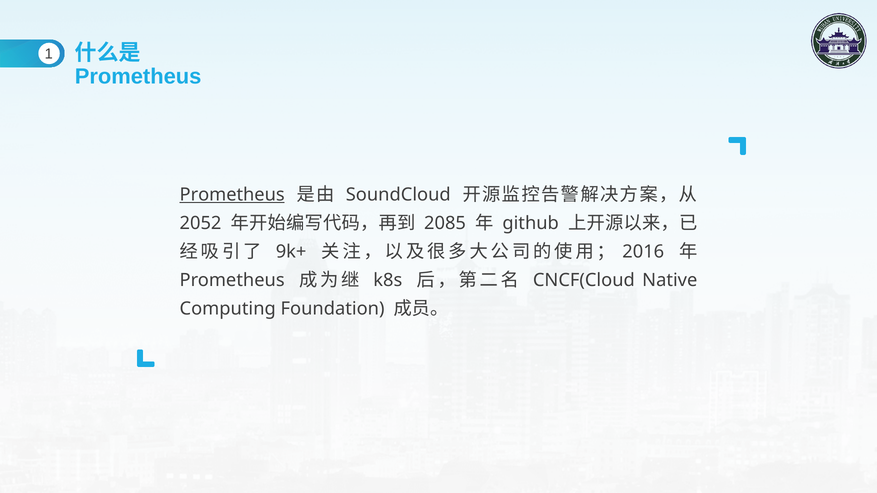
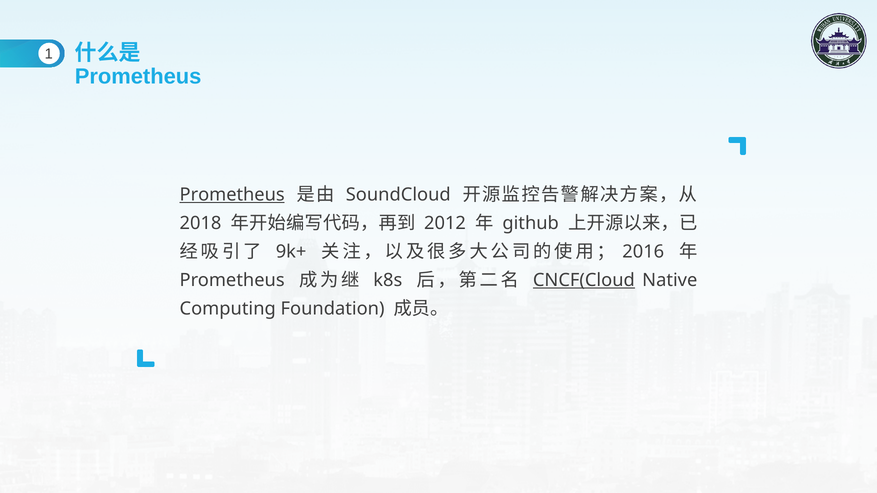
2052: 2052 -> 2018 (201, 223)
2085: 2085 -> 2012 (445, 223)
CNCF(Cloud underline: none -> present (584, 280)
